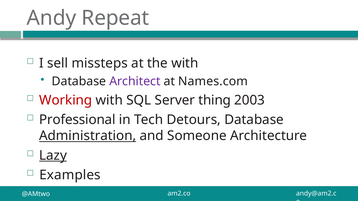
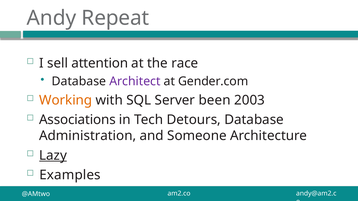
missteps: missteps -> attention (100, 63)
the with: with -> race (185, 63)
Names.com: Names.com -> Gender.com (213, 81)
Working colour: red -> orange (66, 100)
thing: thing -> been (215, 100)
Professional: Professional -> Associations (77, 120)
Administration underline: present -> none (88, 136)
